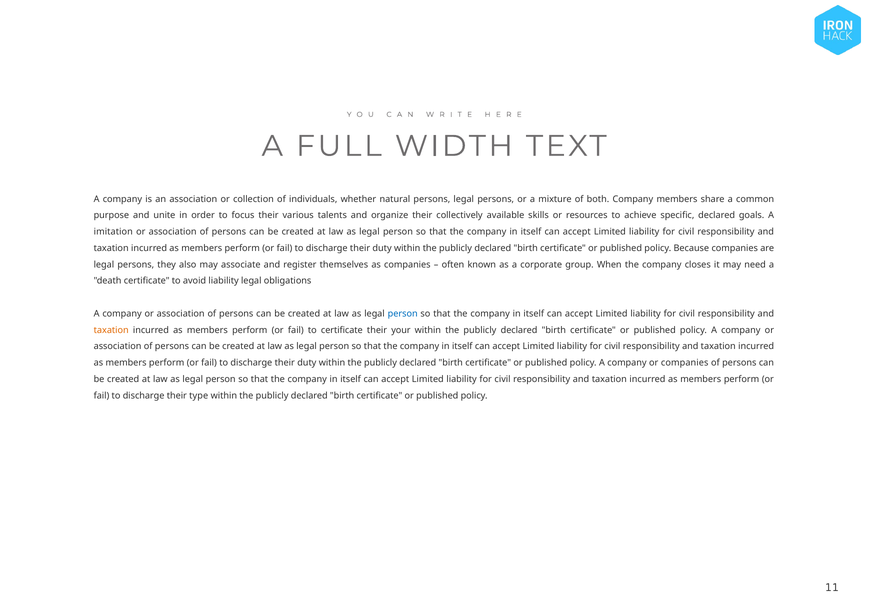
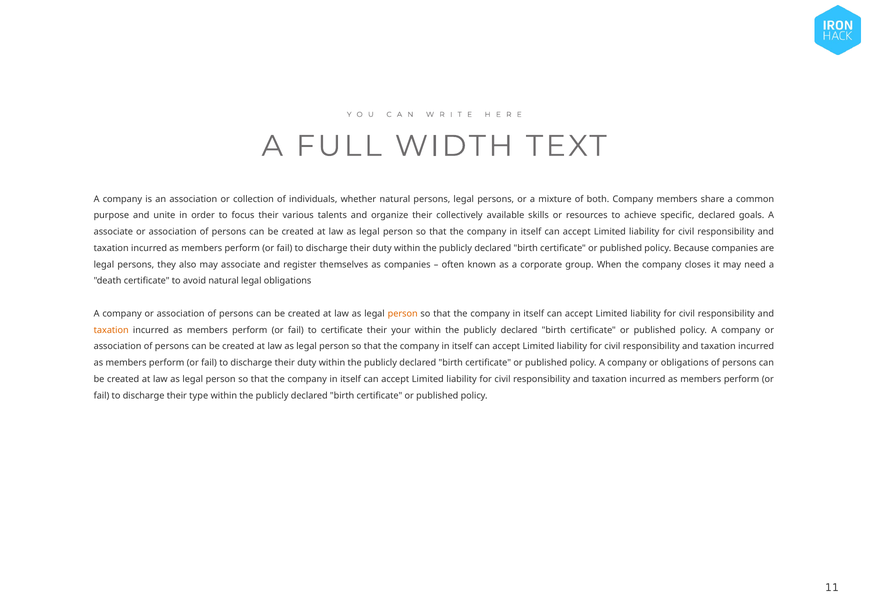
imitation: imitation -> associate (113, 232)
avoid liability: liability -> natural (224, 281)
person colour: blue -> orange (403, 314)
or companies: companies -> obligations (685, 363)
